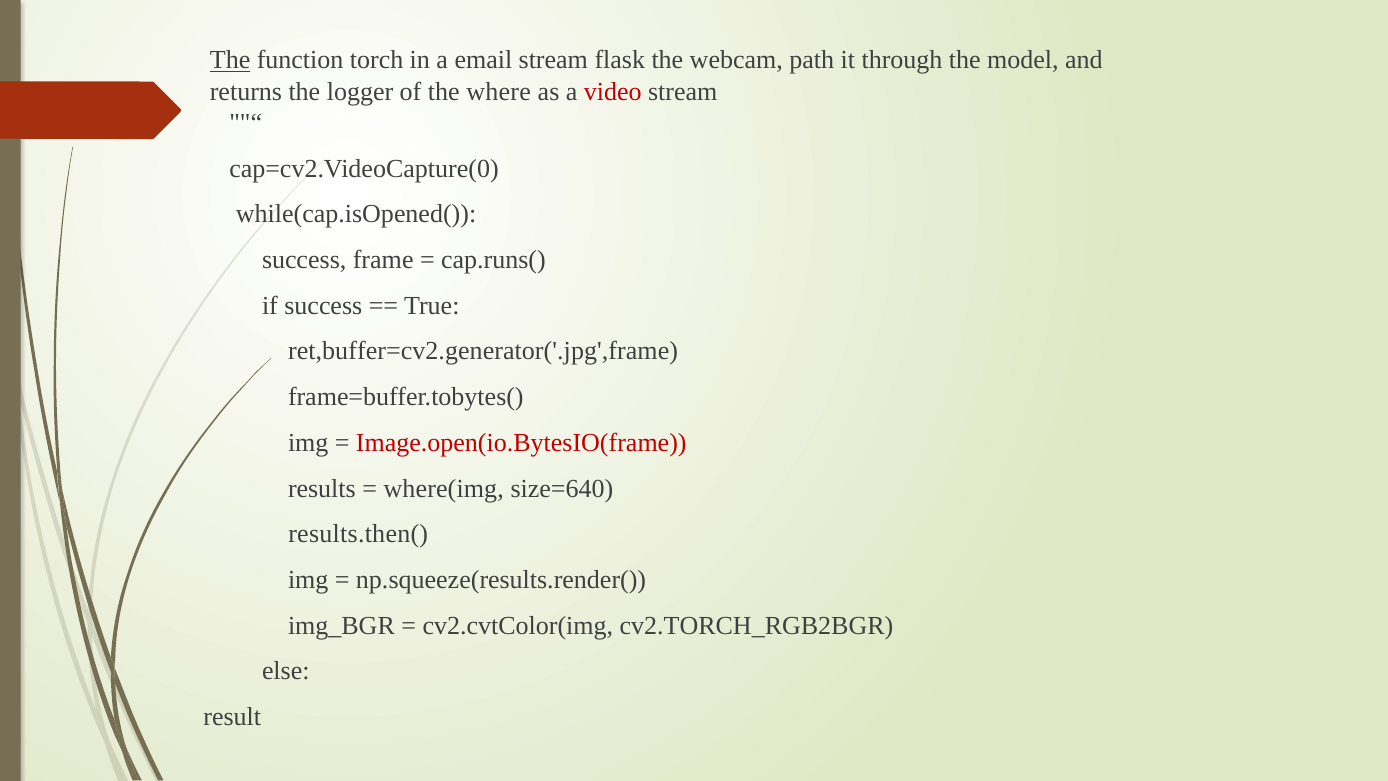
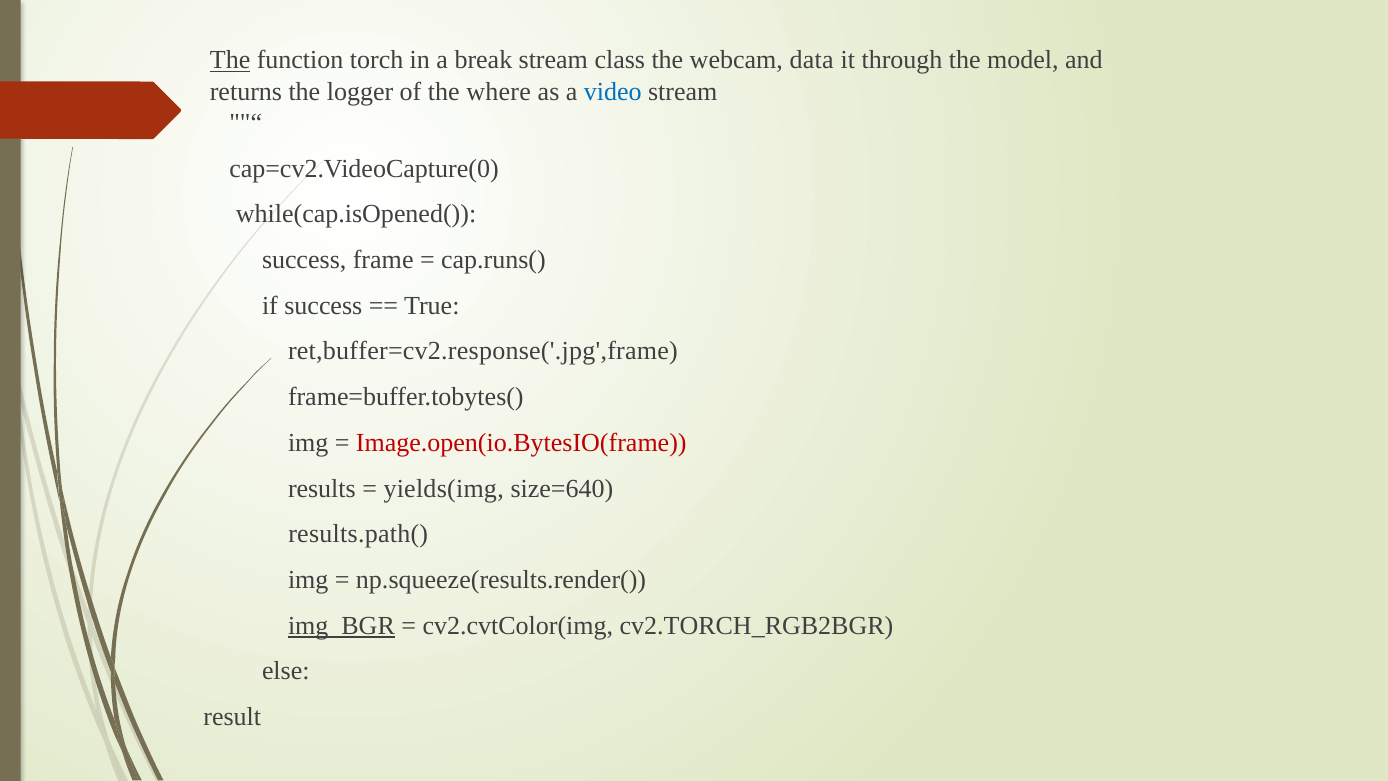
email: email -> break (483, 60)
flask: flask -> class (620, 60)
path: path -> data (812, 60)
video colour: red -> blue (613, 91)
ret,buffer=cv2.generator('.jpg',frame: ret,buffer=cv2.generator('.jpg',frame -> ret,buffer=cv2.response('.jpg',frame (483, 351)
where(img: where(img -> yields(img (444, 488)
results.then(: results.then( -> results.path( (358, 534)
img_BGR underline: none -> present (341, 625)
